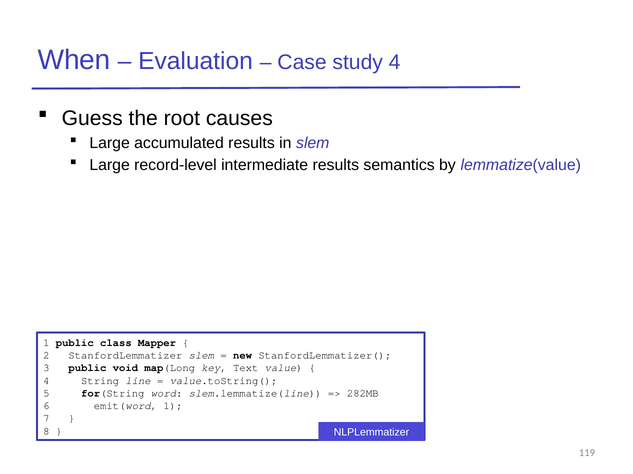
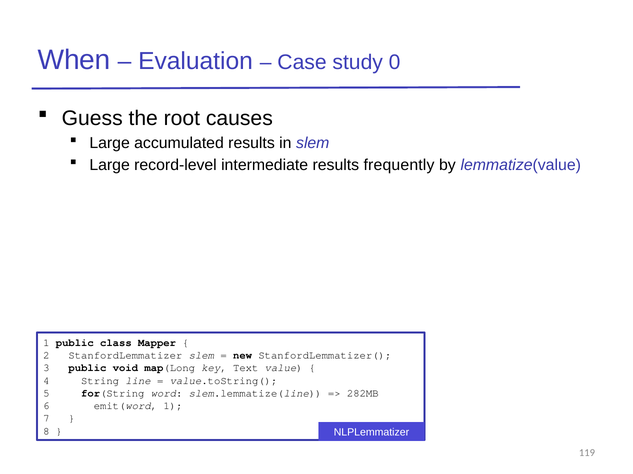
study 4: 4 -> 0 (395, 62)
semantics: semantics -> frequently (399, 165)
